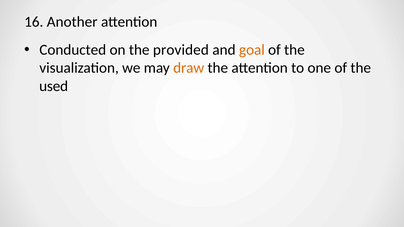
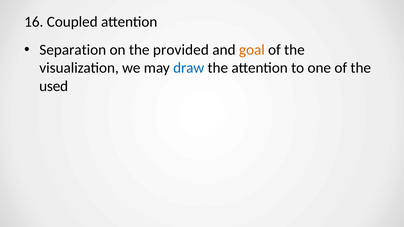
Another: Another -> Coupled (72, 22)
Conducted: Conducted -> Separation (73, 50)
draw colour: orange -> blue (189, 68)
